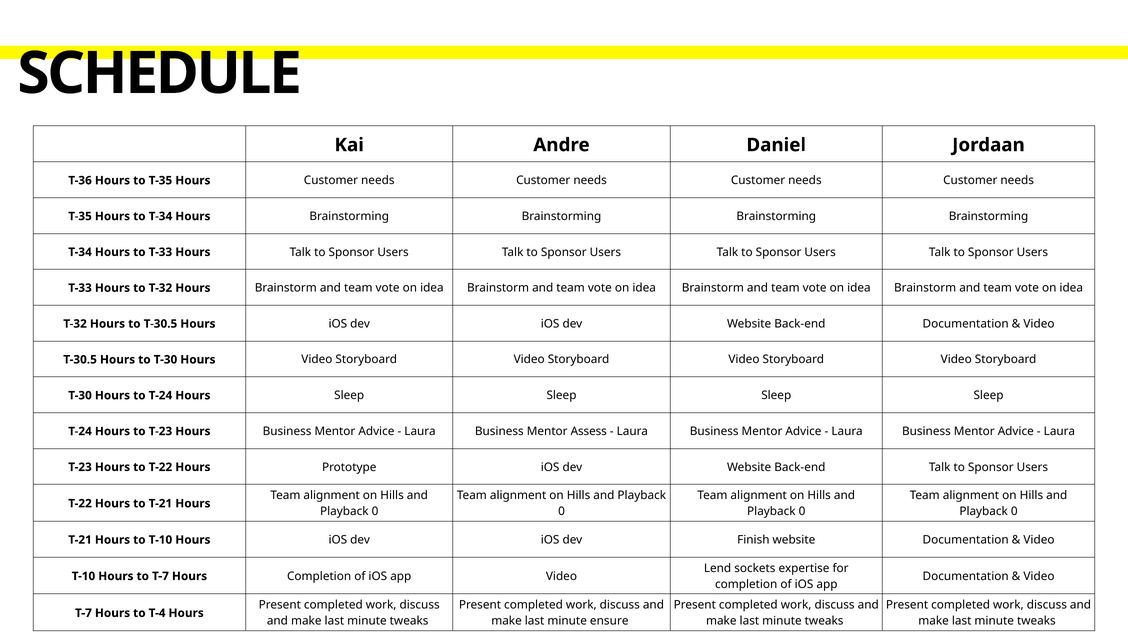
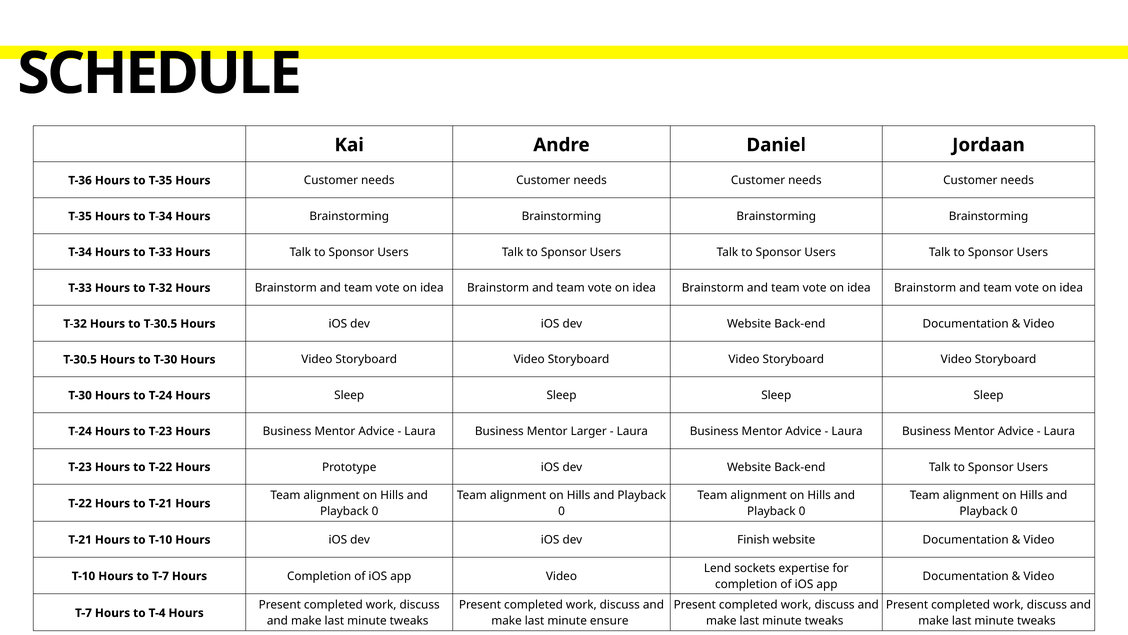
Assess: Assess -> Larger (589, 431)
